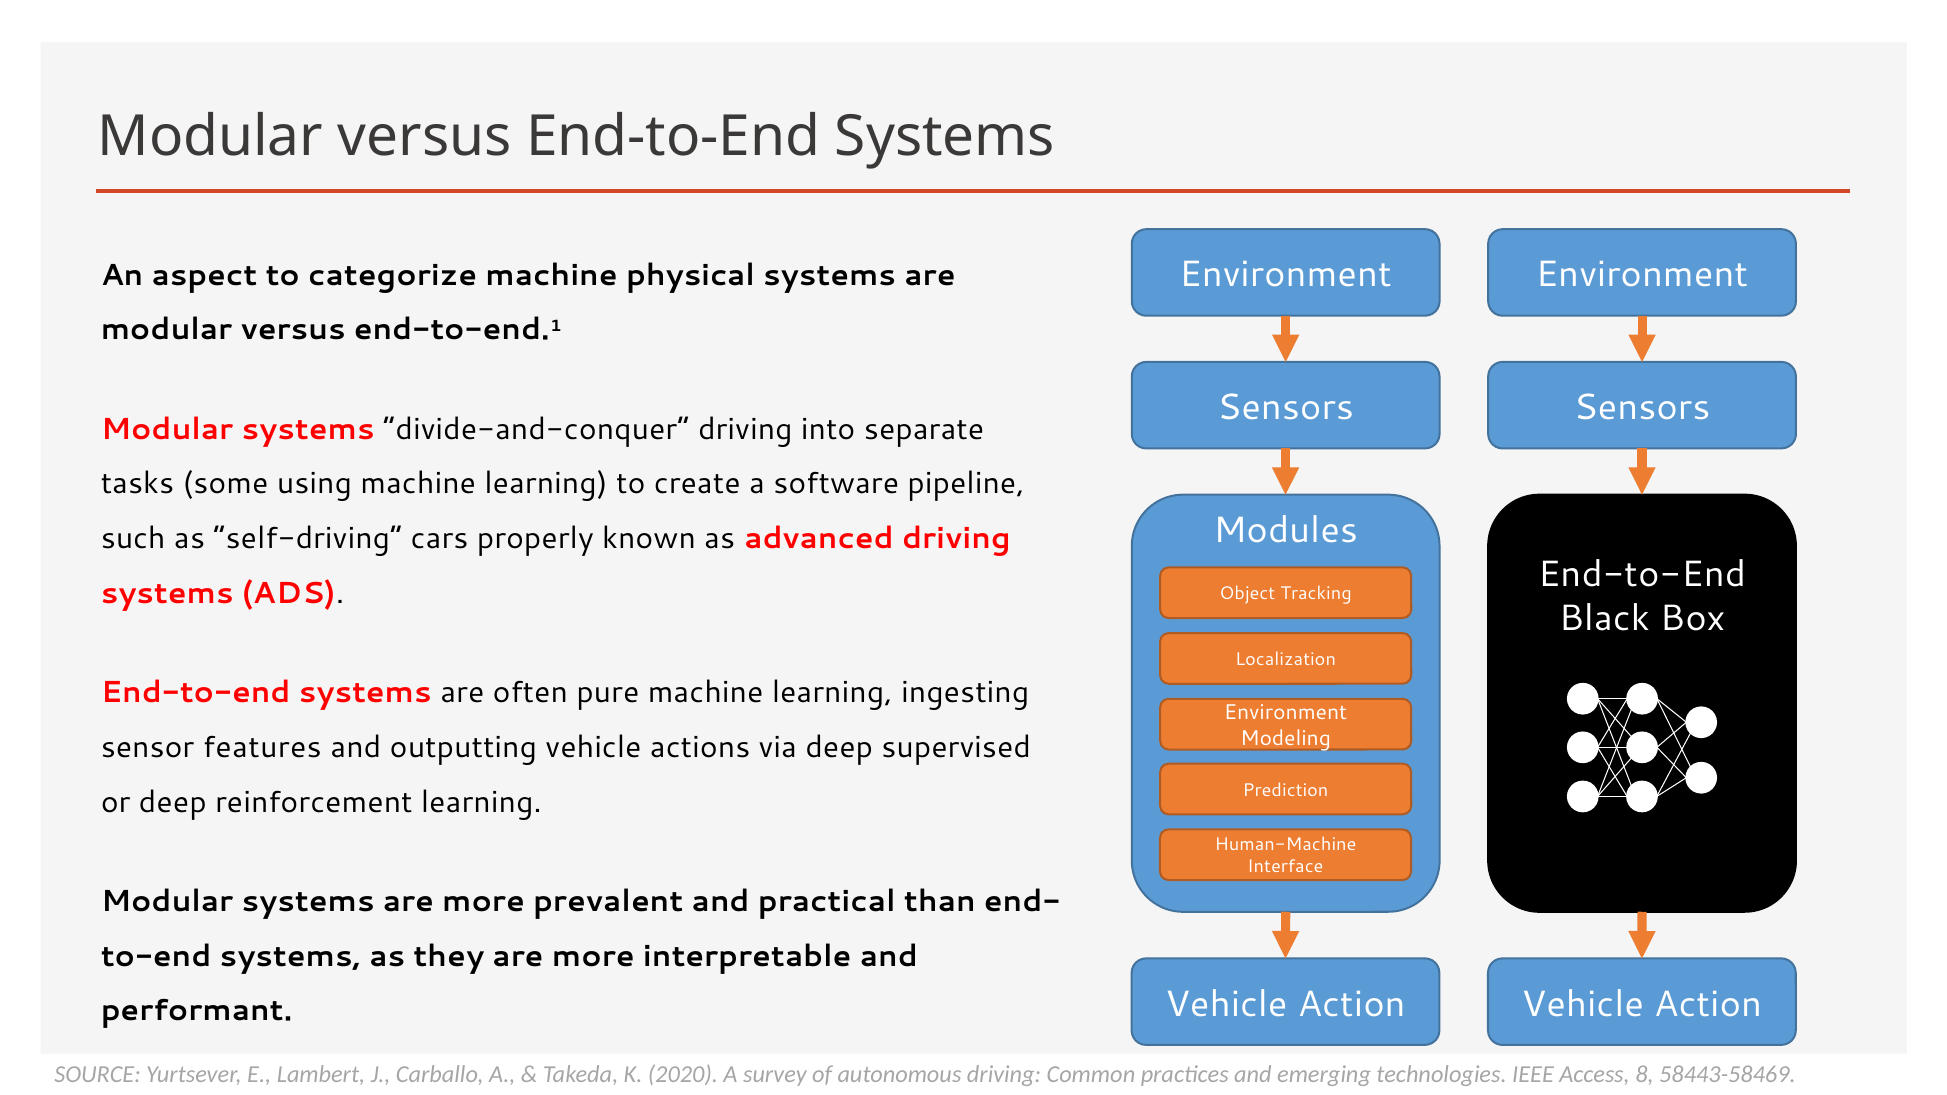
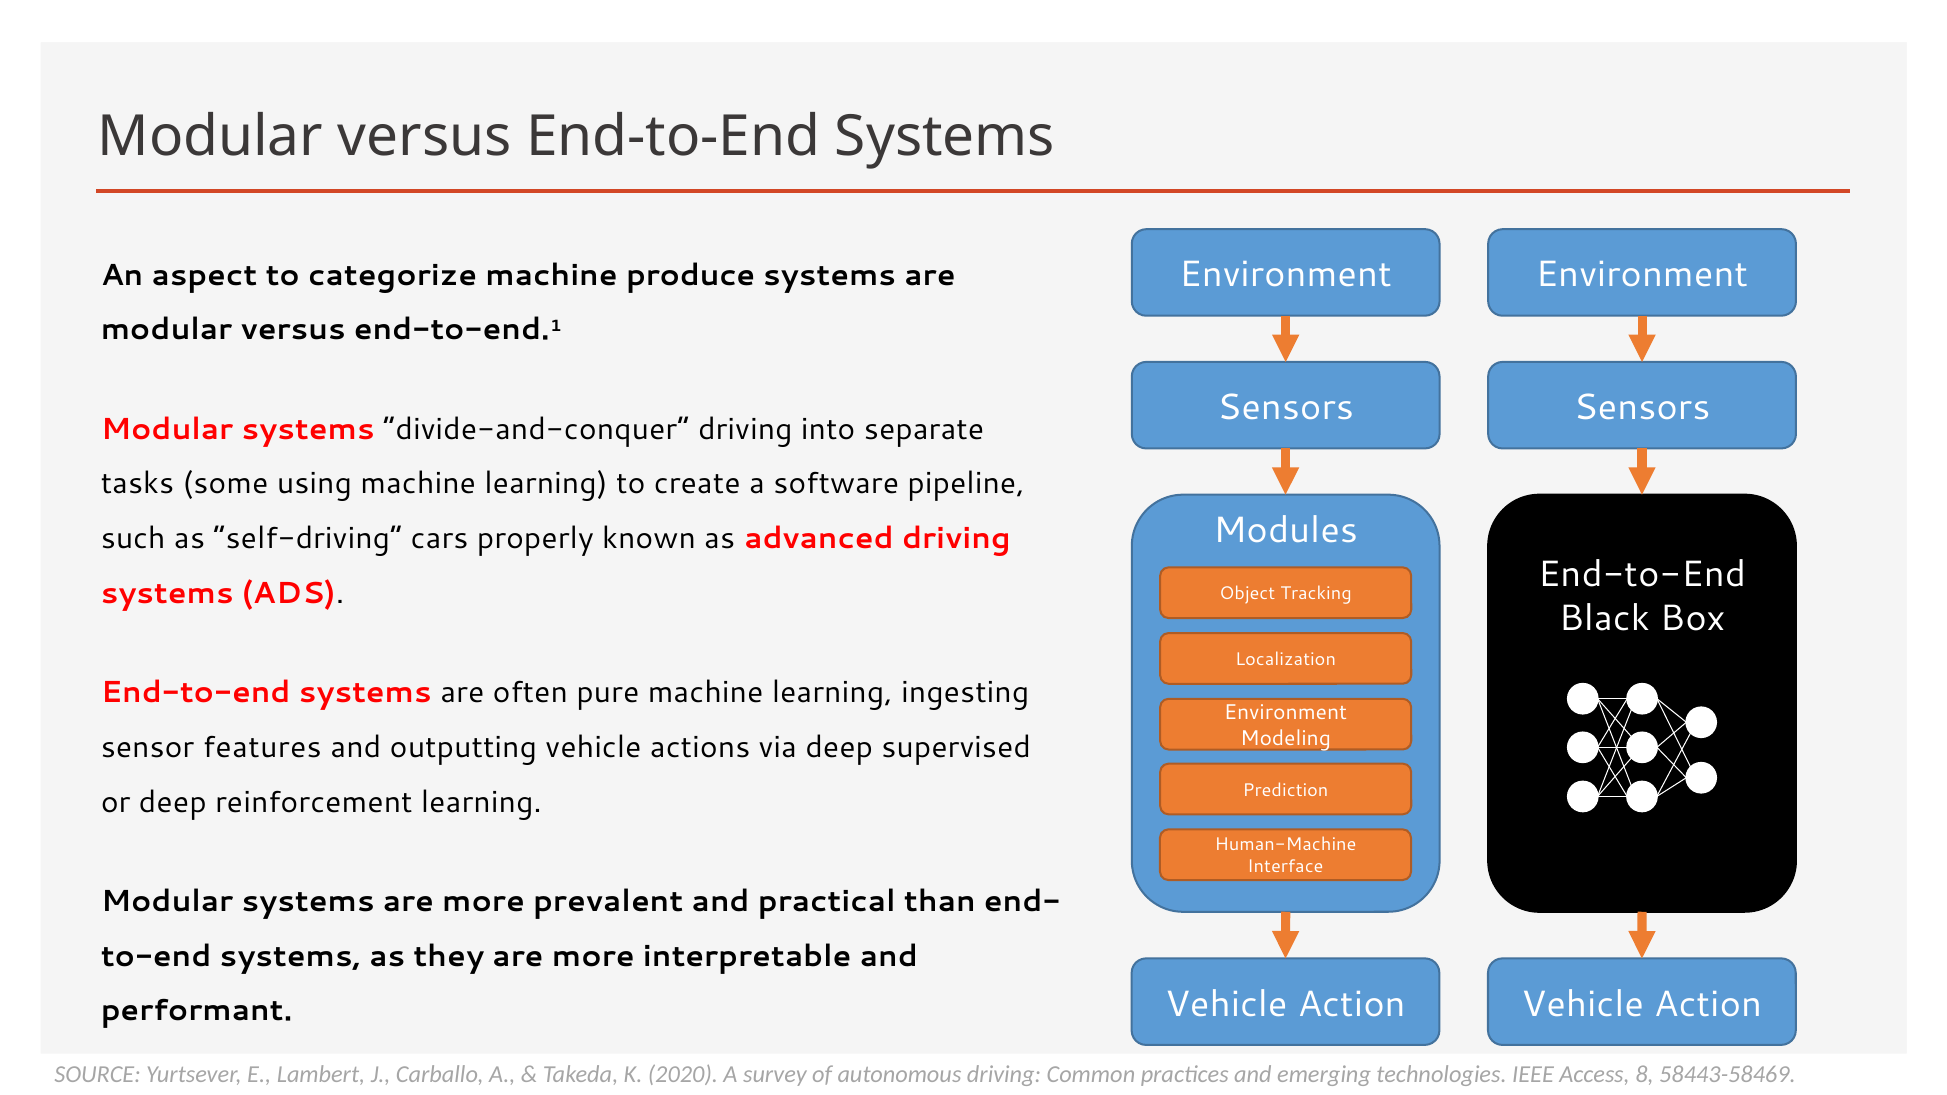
physical: physical -> produce (691, 275)
